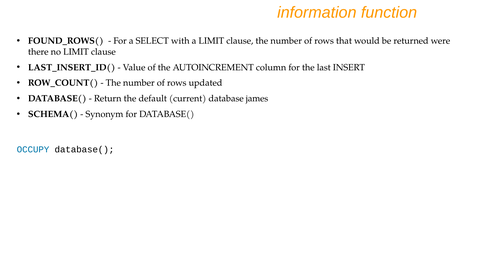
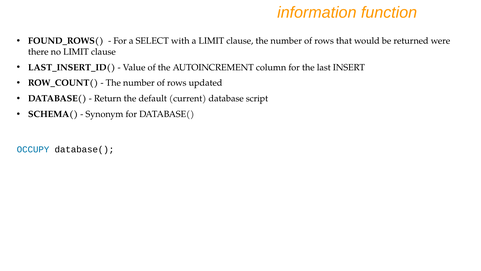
james: james -> script (257, 99)
